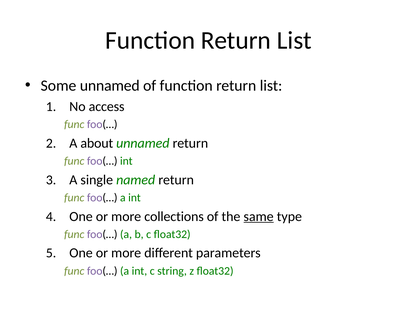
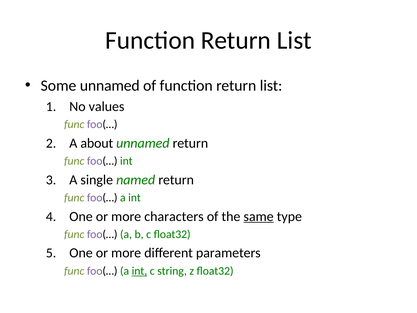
access: access -> values (107, 106)
collections: collections -> characters (174, 216)
int underline: none -> present (139, 271)
